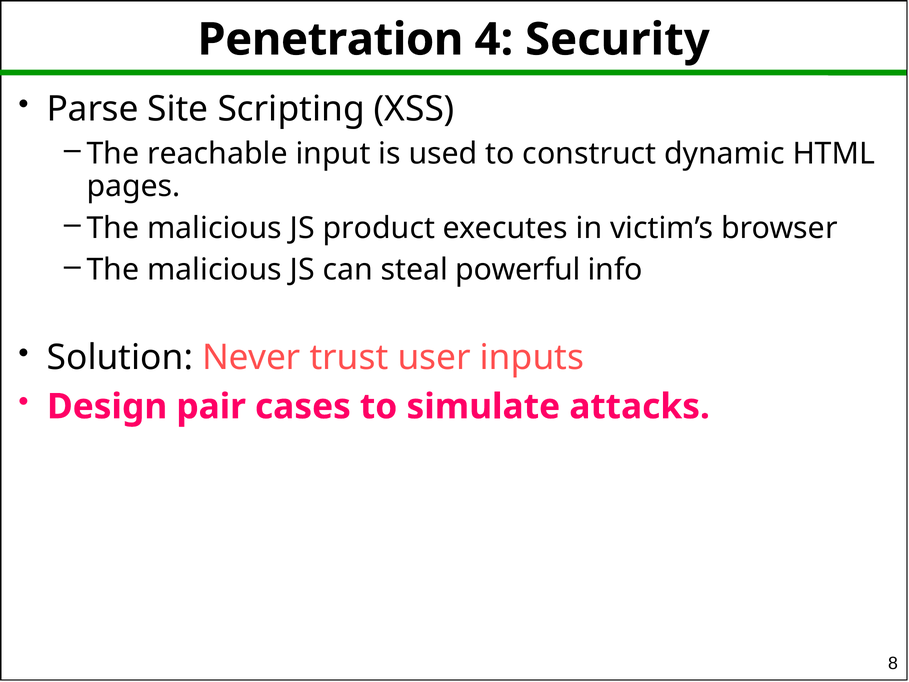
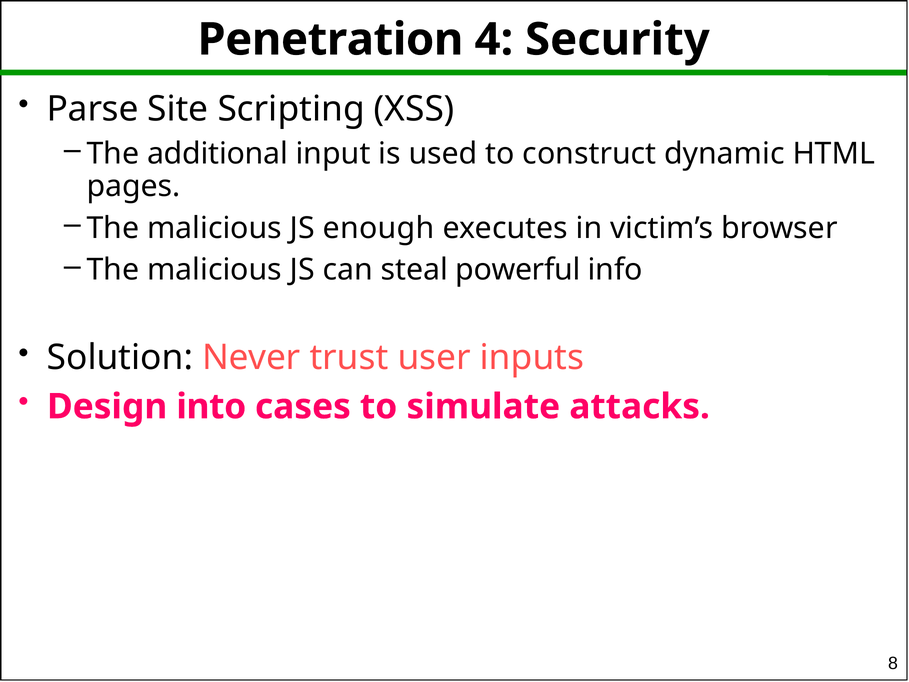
reachable: reachable -> additional (218, 154)
product: product -> enough (379, 228)
pair: pair -> into (211, 406)
